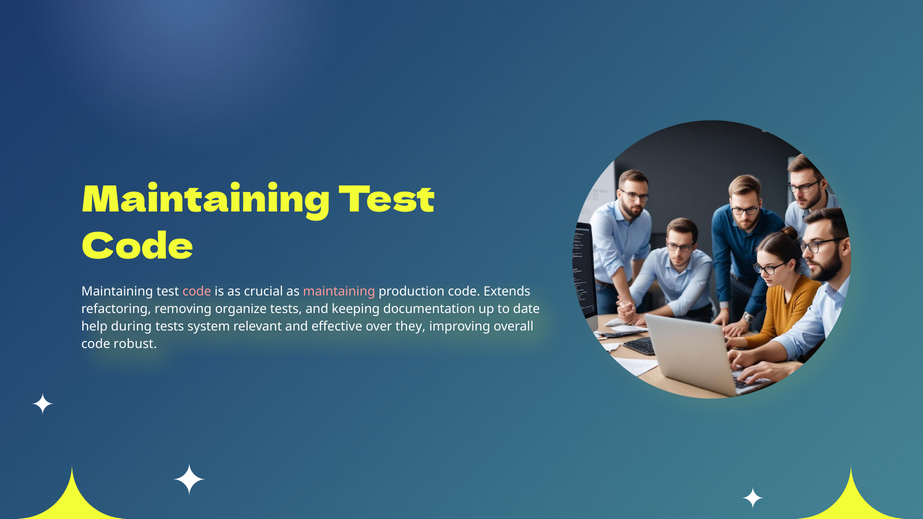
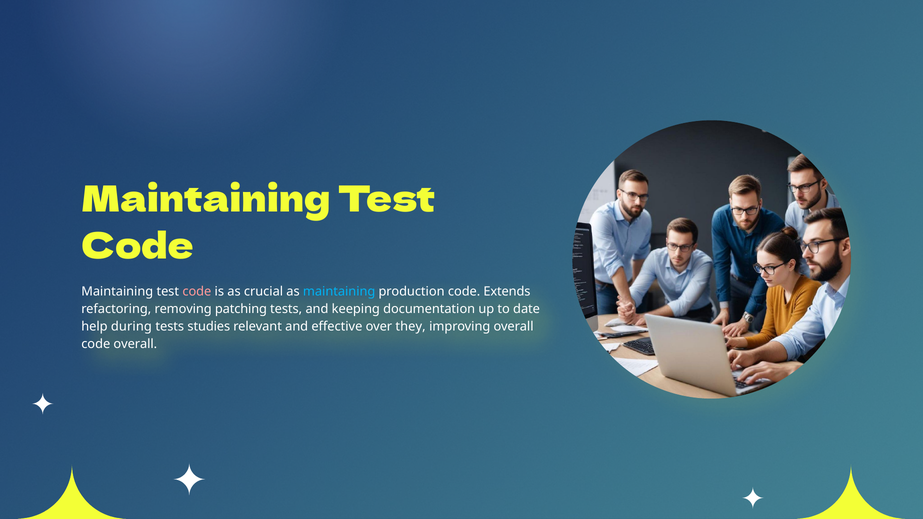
maintaining colour: pink -> light blue (339, 292)
organize: organize -> patching (241, 309)
system: system -> studies (209, 327)
code robust: robust -> overall (135, 344)
